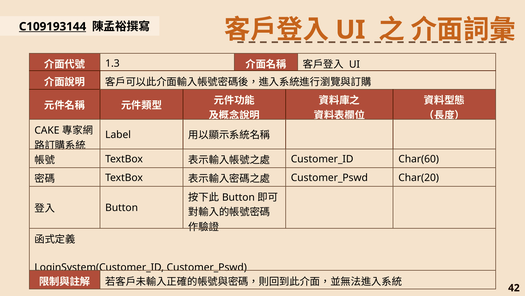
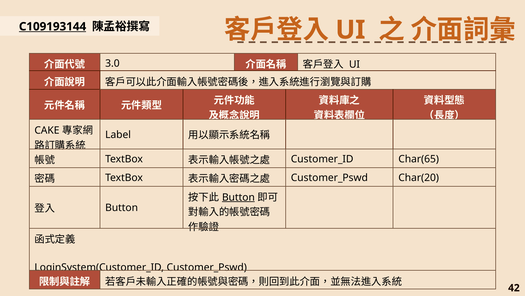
1.3: 1.3 -> 3.0 (112, 63)
Char(60: Char(60 -> Char(65 (419, 159)
Button underline: none -> present (238, 197)
